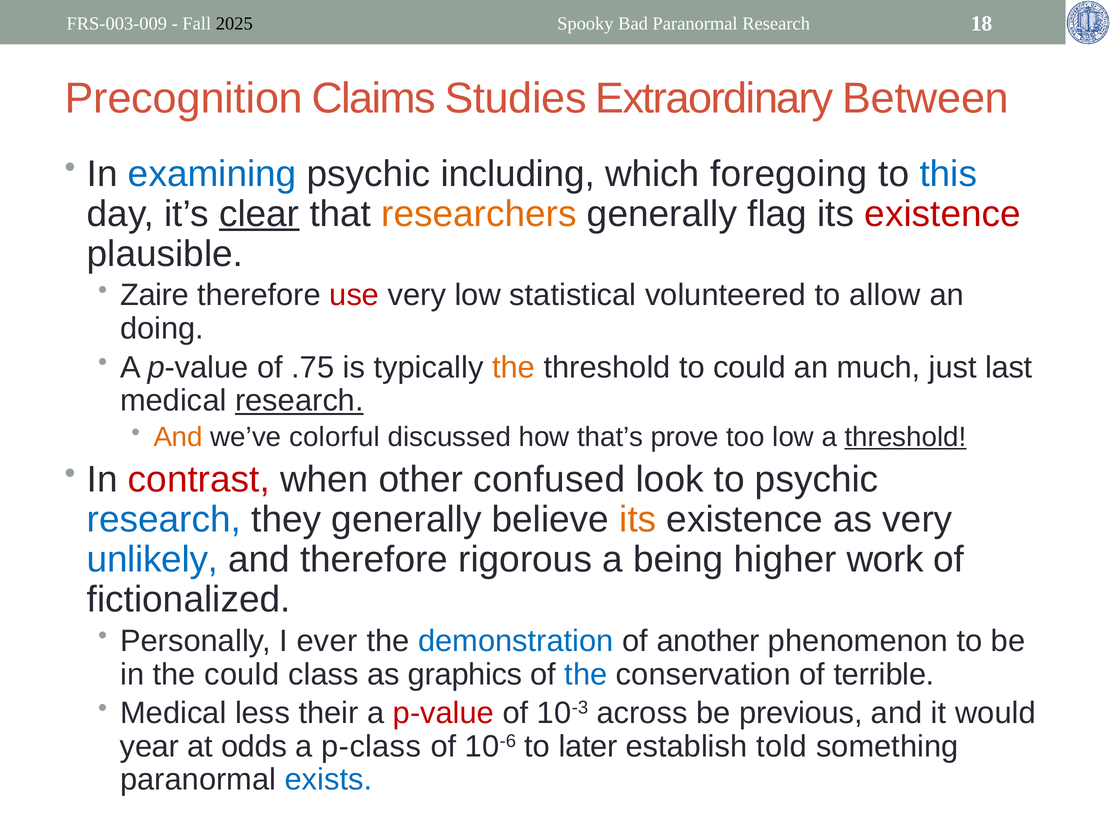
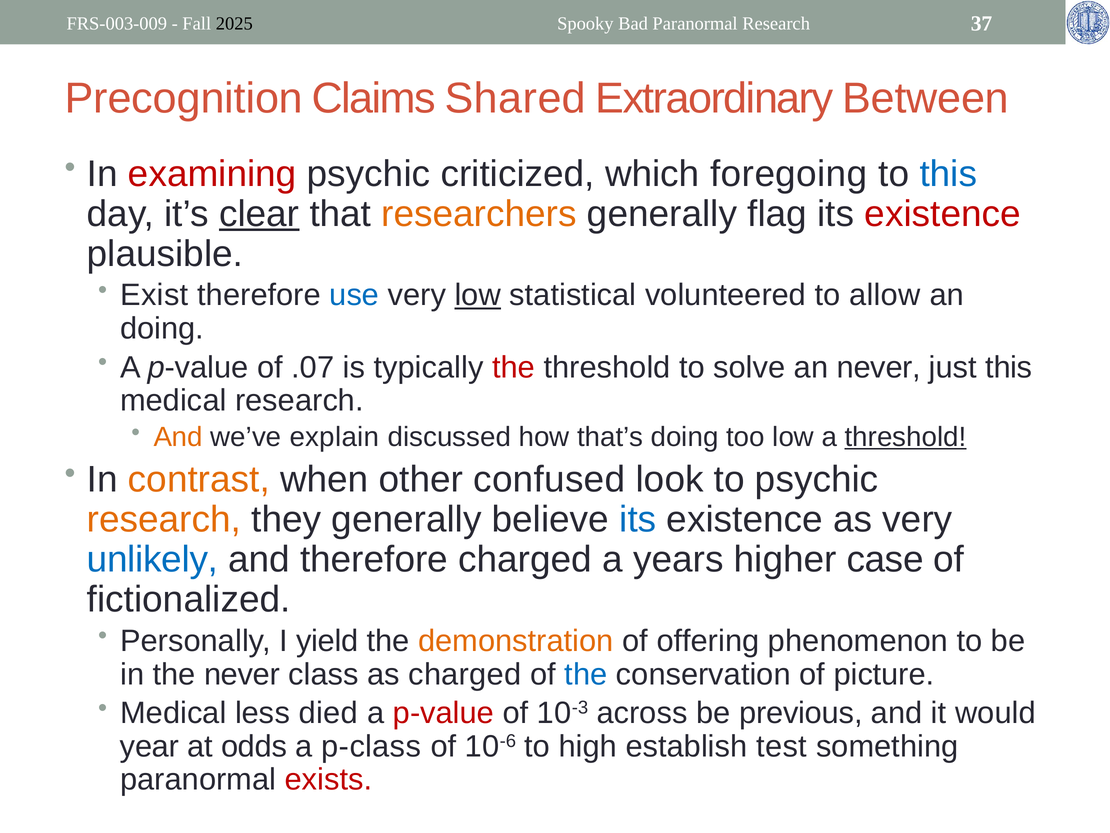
18: 18 -> 37 (982, 24)
Studies: Studies -> Shared (515, 98)
examining colour: blue -> red (212, 174)
including: including -> criticized (518, 174)
Zaire: Zaire -> Exist (154, 295)
use colour: red -> blue (354, 295)
low underline: none -> present (478, 295)
.75: .75 -> .07 (313, 367)
the colour: orange -> red (514, 367)
to could: could -> solve (749, 367)
an much: much -> never (879, 367)
just last: last -> this (1009, 367)
research underline: present -> none (299, 400)
colorful: colorful -> explain (334, 437)
that’s prove: prove -> doing (685, 437)
contrast colour: red -> orange (199, 479)
research colour: blue -> orange (164, 519)
its colour: orange -> blue (638, 519)
therefore rigorous: rigorous -> charged (525, 559)
being: being -> years (678, 559)
work: work -> case (885, 559)
ever: ever -> yield (327, 641)
demonstration colour: blue -> orange (516, 641)
another: another -> offering (708, 641)
the could: could -> never (242, 674)
as graphics: graphics -> charged (465, 674)
terrible: terrible -> picture (884, 674)
their: their -> died (328, 713)
later: later -> high (588, 746)
told: told -> test (782, 746)
exists colour: blue -> red (329, 779)
